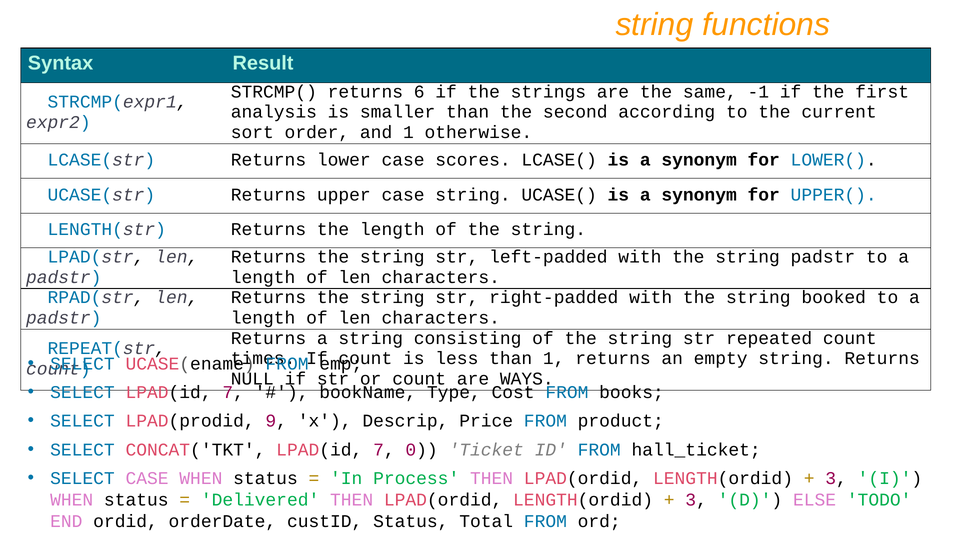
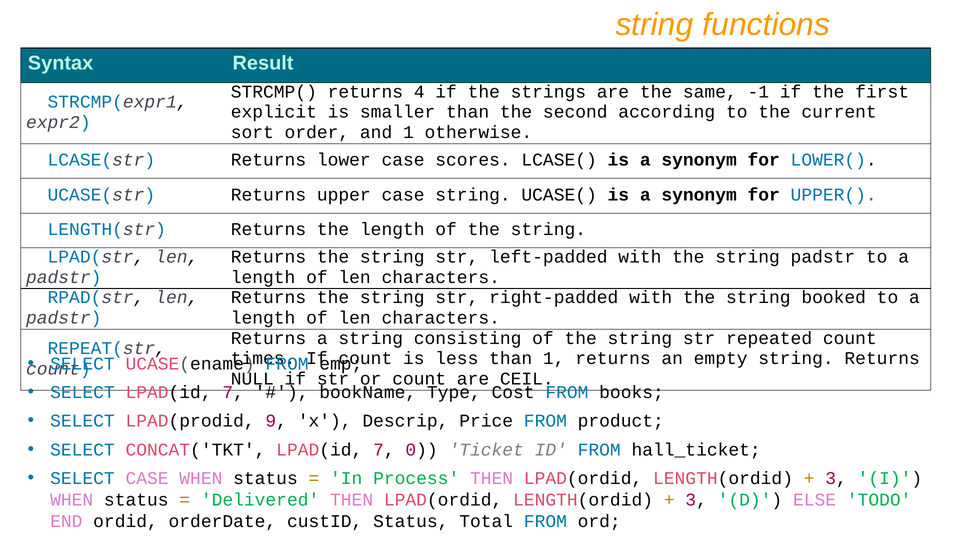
6: 6 -> 4 (419, 92)
analysis: analysis -> explicit (274, 112)
WAYS: WAYS -> CEIL (527, 379)
